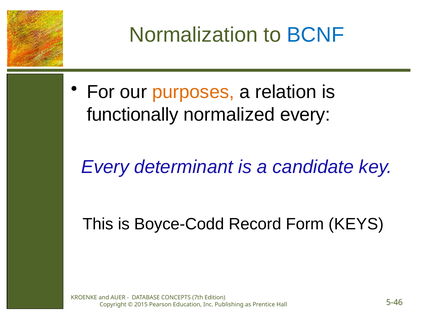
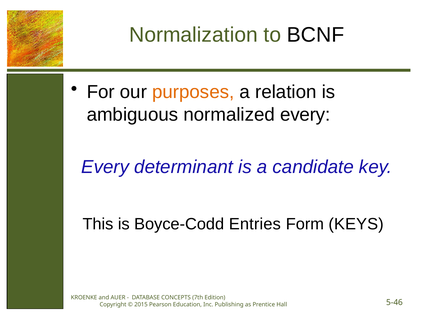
BCNF colour: blue -> black (316, 35)
functionally: functionally -> ambiguous (132, 114)
Record: Record -> Entries (255, 224)
